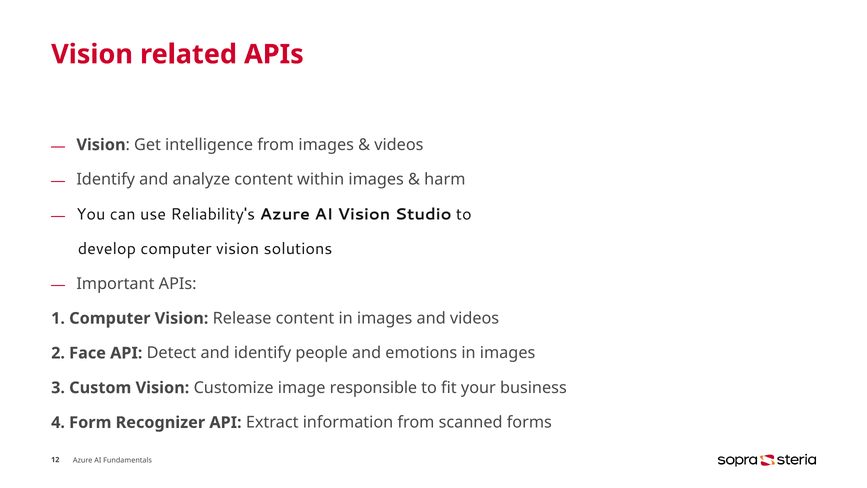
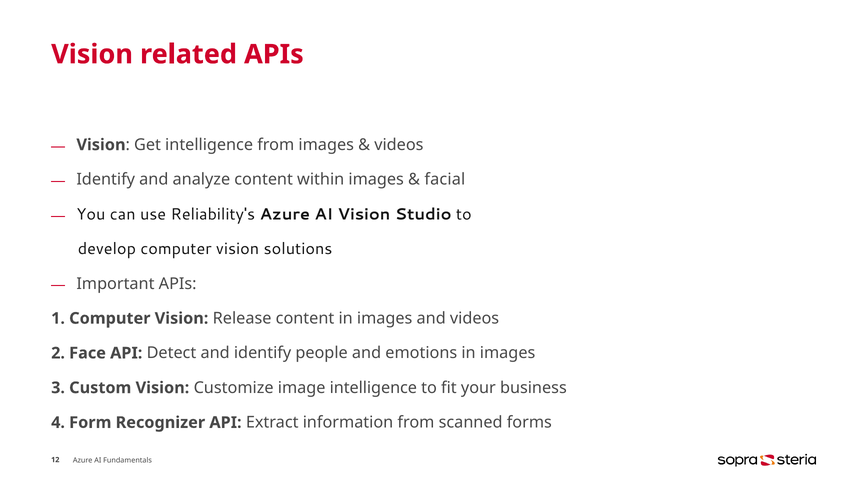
harm: harm -> facial (445, 179)
image responsible: responsible -> intelligence (373, 388)
